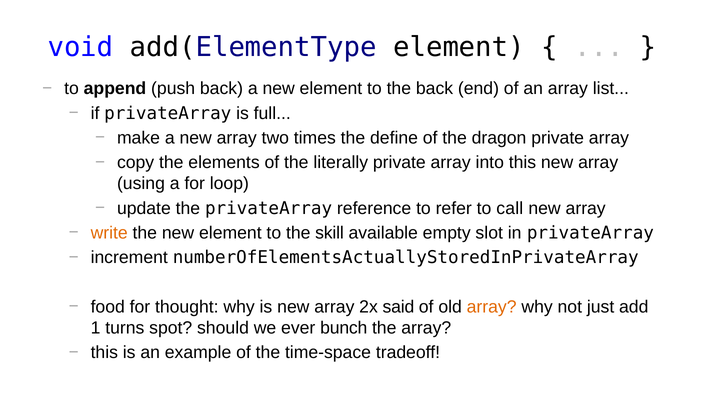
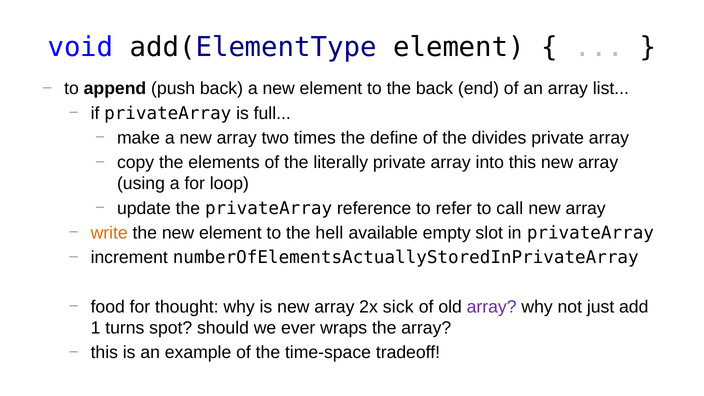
dragon: dragon -> divides (499, 138)
skill: skill -> hell (329, 233)
said: said -> sick (398, 307)
array colour: orange -> purple (492, 307)
bunch: bunch -> wraps (344, 328)
